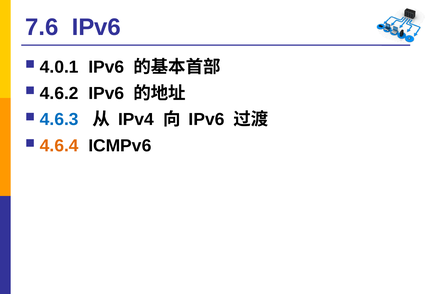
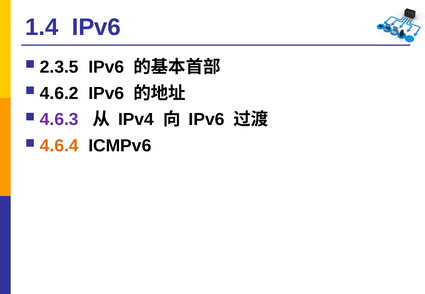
7.6: 7.6 -> 1.4 (42, 27)
4.0.1: 4.0.1 -> 2.3.5 (59, 67)
4.6.3 colour: blue -> purple (59, 120)
